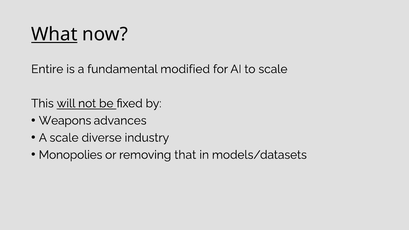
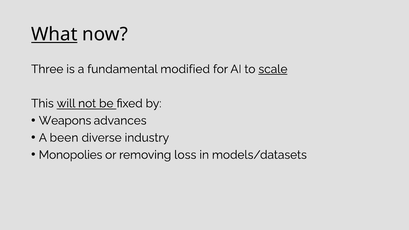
Entire: Entire -> Three (47, 69)
scale underline: none -> present (273, 69)
A scale: scale -> been (64, 138)
that: that -> loss (185, 155)
